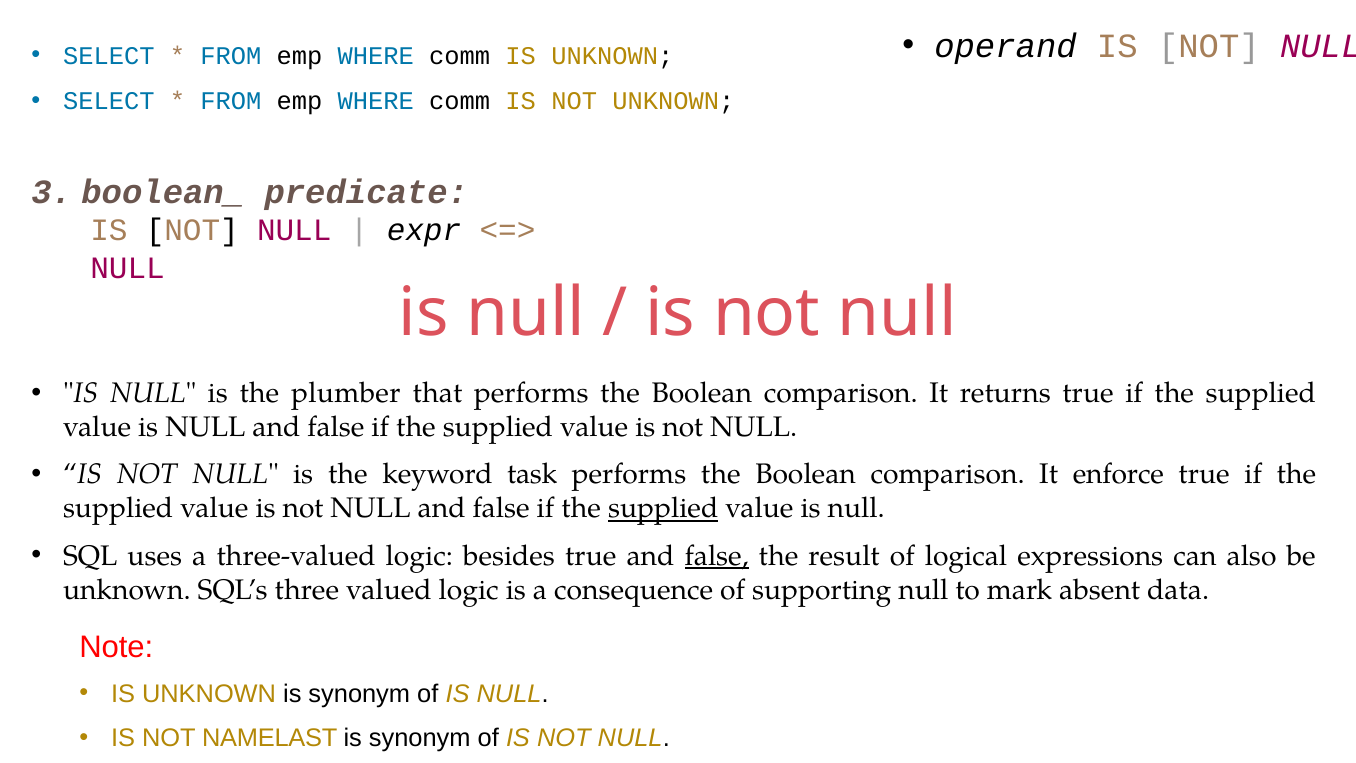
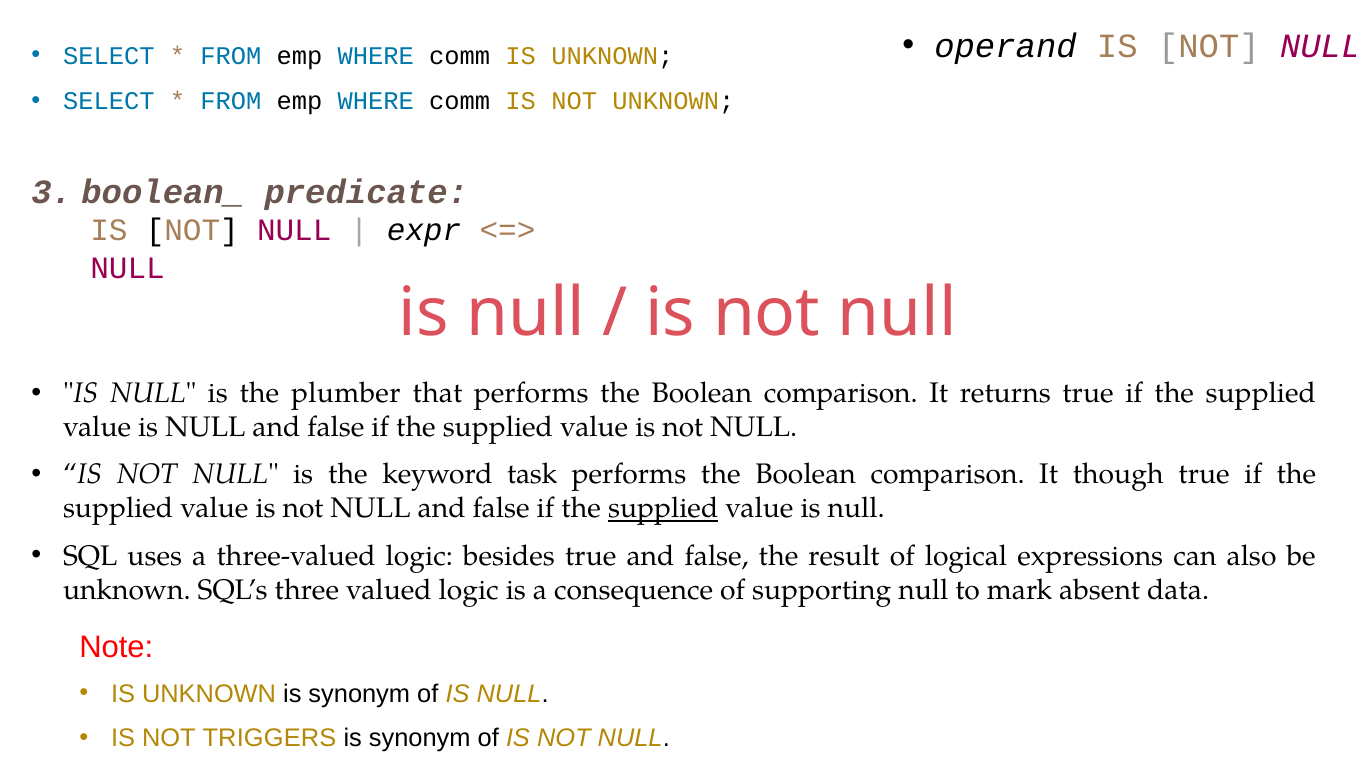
enforce: enforce -> though (1118, 475)
false underline: present -> none (717, 556)
NAMELAST: NAMELAST -> TRIGGERS (269, 738)
